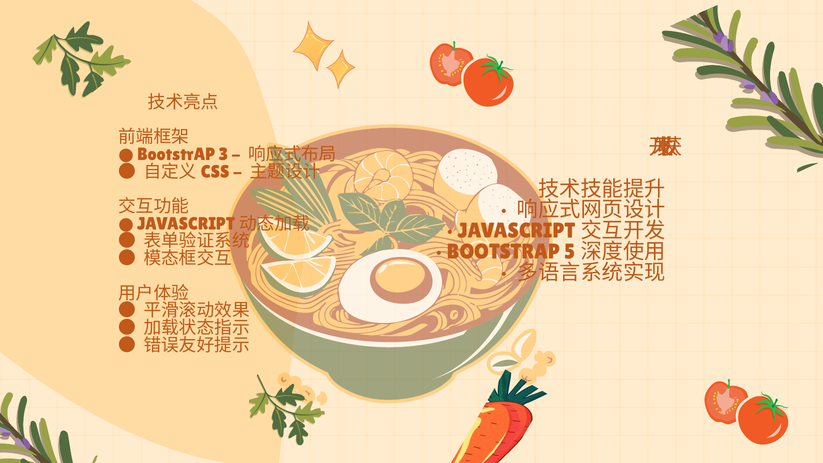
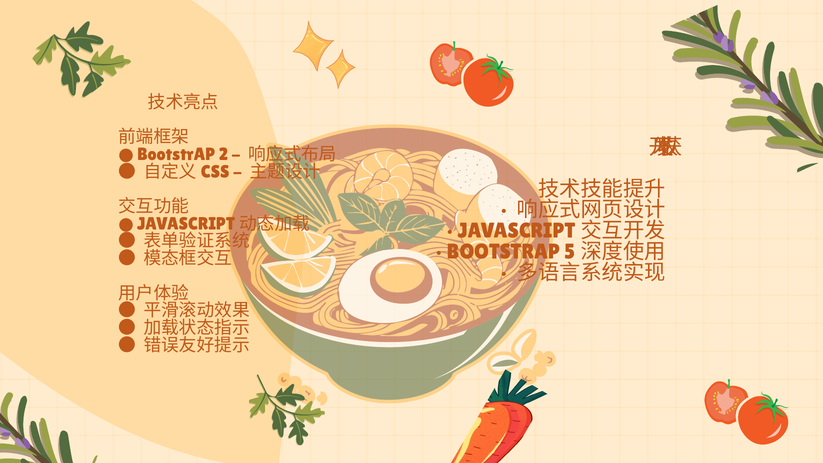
3: 3 -> 2 (223, 154)
